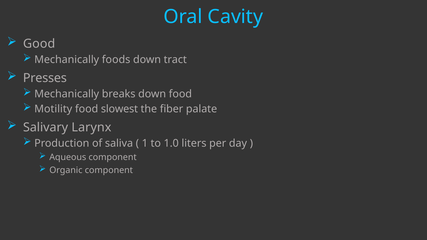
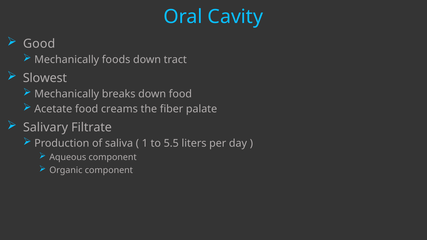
Presses: Presses -> Slowest (45, 78)
Motility: Motility -> Acetate (53, 109)
slowest: slowest -> creams (119, 109)
Larynx: Larynx -> Filtrate (92, 128)
1.0: 1.0 -> 5.5 (171, 144)
